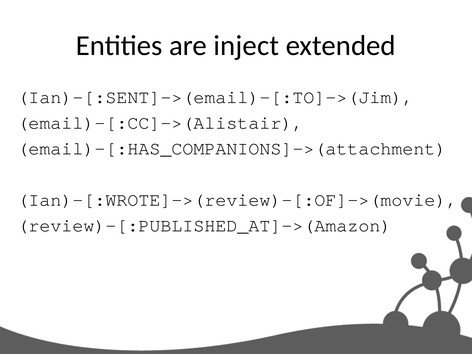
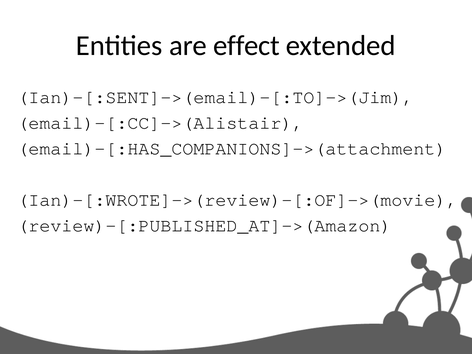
inject: inject -> effect (246, 46)
